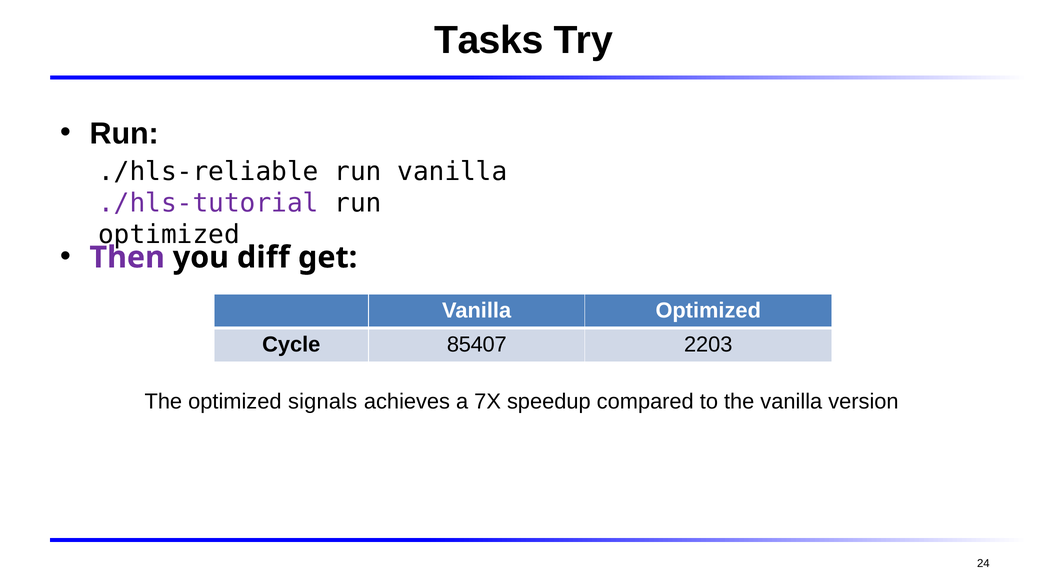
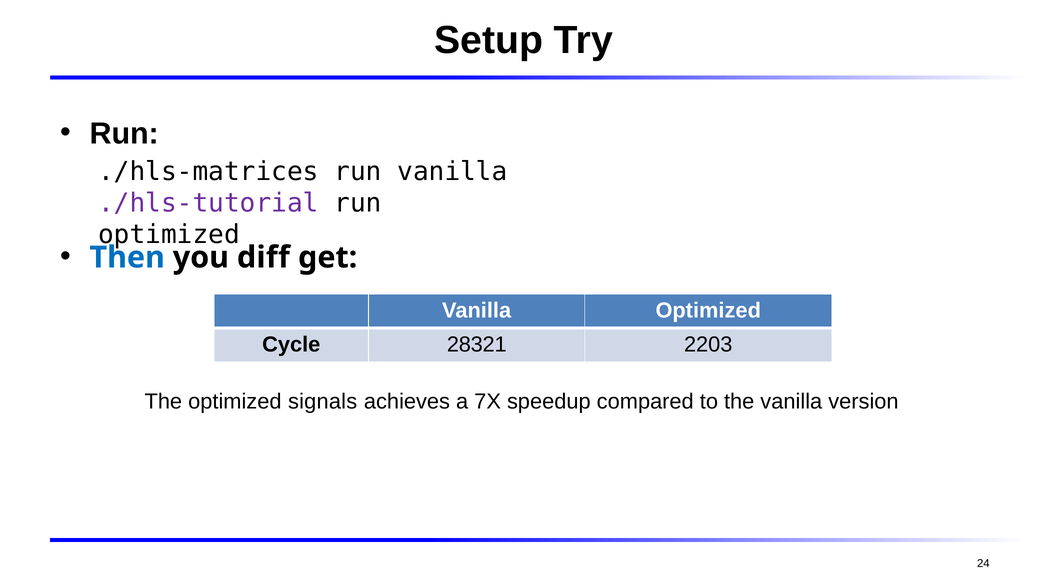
Tasks: Tasks -> Setup (489, 41)
./hls-reliable: ./hls-reliable -> ./hls-matrices (208, 172)
Then colour: purple -> blue (127, 258)
85407: 85407 -> 28321 (477, 345)
